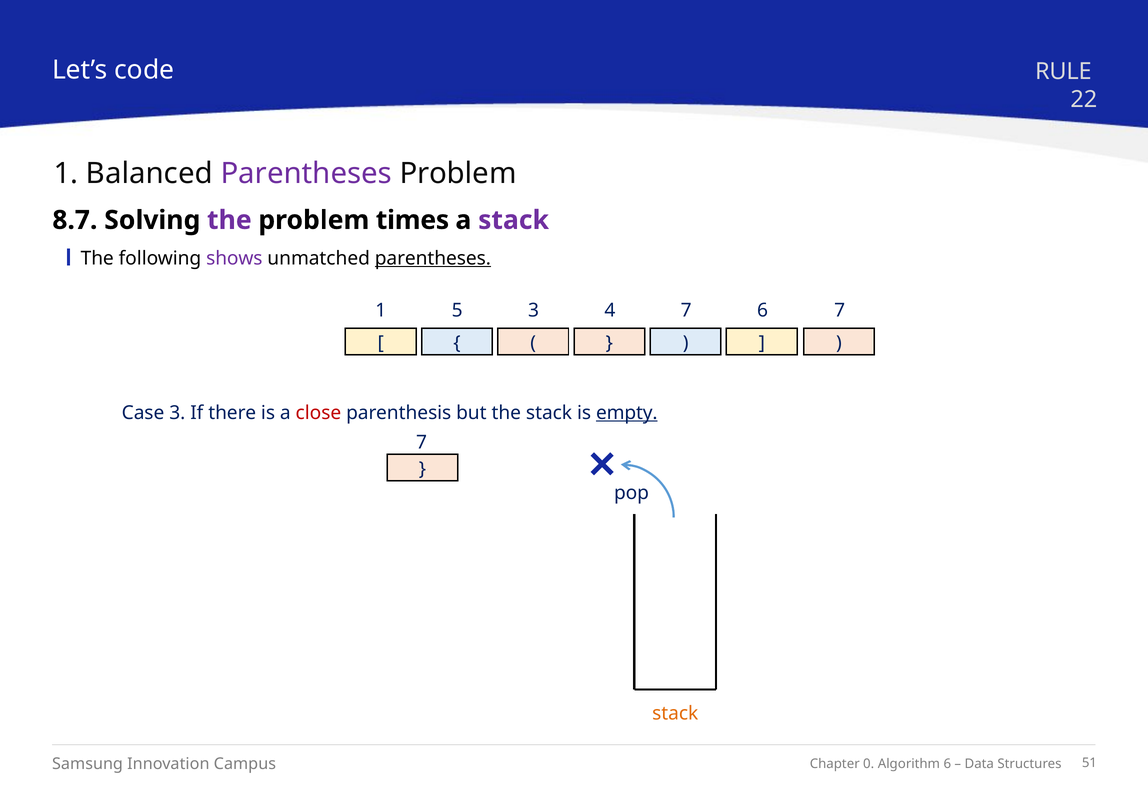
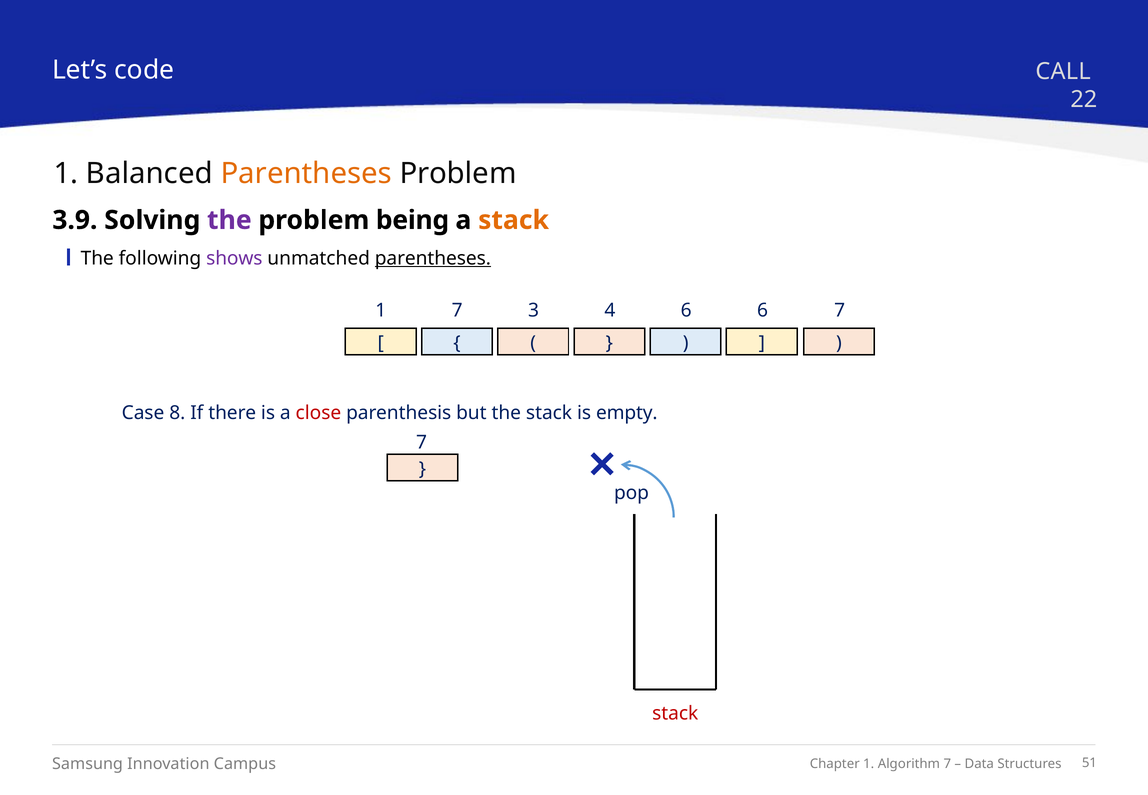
RULE: RULE -> CALL (1063, 71)
Parentheses colour: purple -> orange (306, 174)
8.7: 8.7 -> 3.9 (75, 220)
times: times -> being (413, 220)
stack colour: purple -> orange (514, 220)
1 5: 5 -> 7 (457, 310)
4 7: 7 -> 6 (686, 310)
Case 3: 3 -> 8 (177, 413)
empty underline: present -> none (627, 413)
stack colour: orange -> red (675, 713)
0: 0 -> 1 (869, 764)
6: 6 -> 7 (947, 764)
